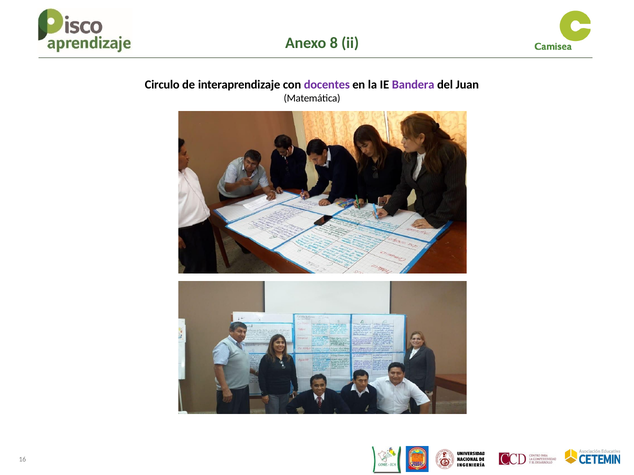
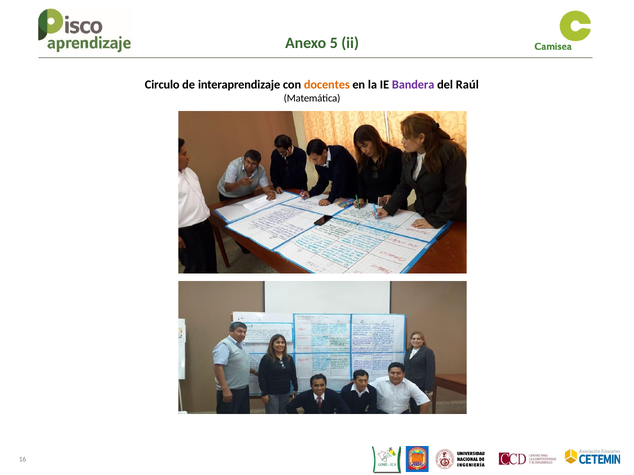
8: 8 -> 5 (334, 43)
docentes colour: purple -> orange (327, 85)
Juan: Juan -> Raúl (467, 85)
